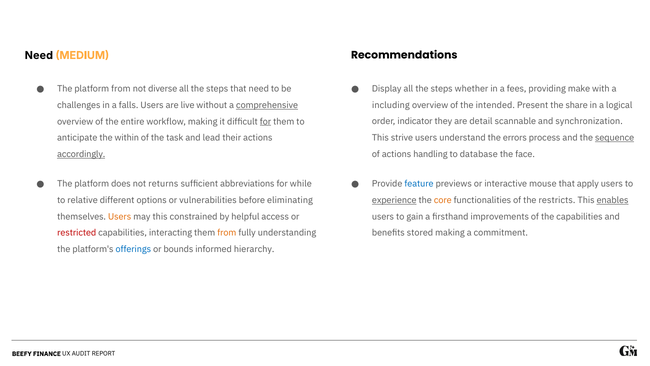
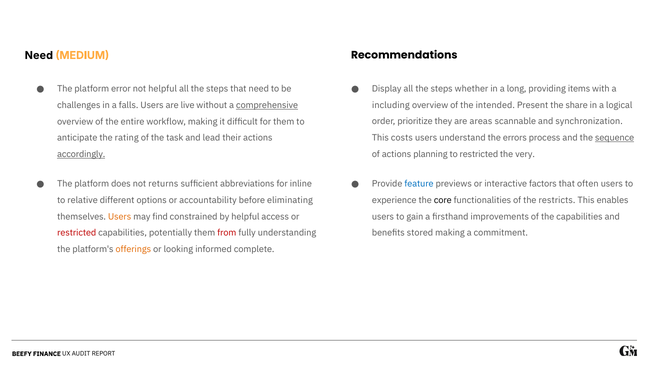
fees: fees -> long (517, 89)
make: make -> items (579, 89)
platform from: from -> error (121, 89)
not diverse: diverse -> helpful (163, 89)
indicator: indicator -> prioritize (415, 121)
detail: detail -> areas (481, 121)
for underline: present -> none (265, 121)
strive: strive -> costs (402, 138)
within: within -> rating (127, 138)
handling: handling -> planning (430, 154)
to database: database -> restricted (479, 154)
face: face -> very (525, 154)
mouse: mouse -> factors (543, 184)
apply: apply -> often (588, 184)
while: while -> inline (301, 184)
experience underline: present -> none (394, 200)
core colour: orange -> black (443, 200)
enables underline: present -> none (613, 200)
vulnerabilities: vulnerabilities -> accountability (208, 200)
may this: this -> find (160, 216)
interacting: interacting -> potentially (171, 233)
from colour: orange -> red (227, 233)
offerings colour: blue -> orange (133, 249)
bounds: bounds -> looking (178, 249)
hierarchy: hierarchy -> complete (254, 249)
